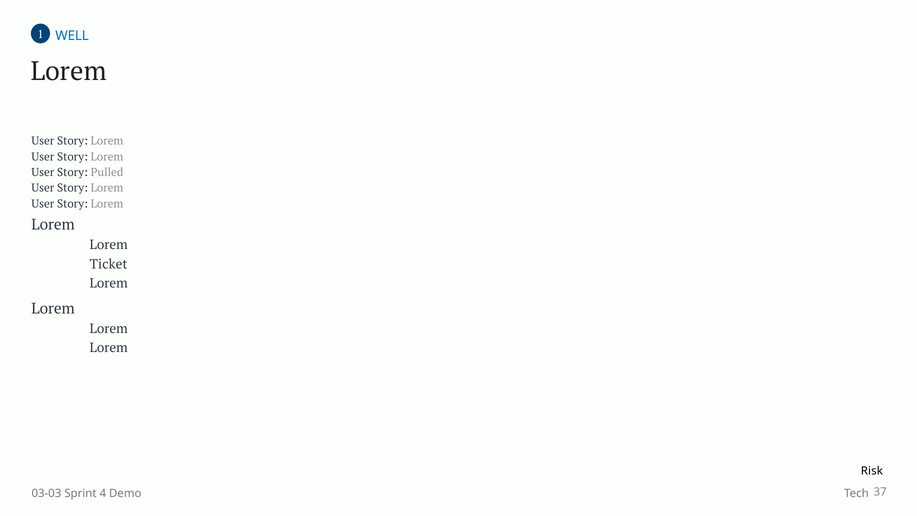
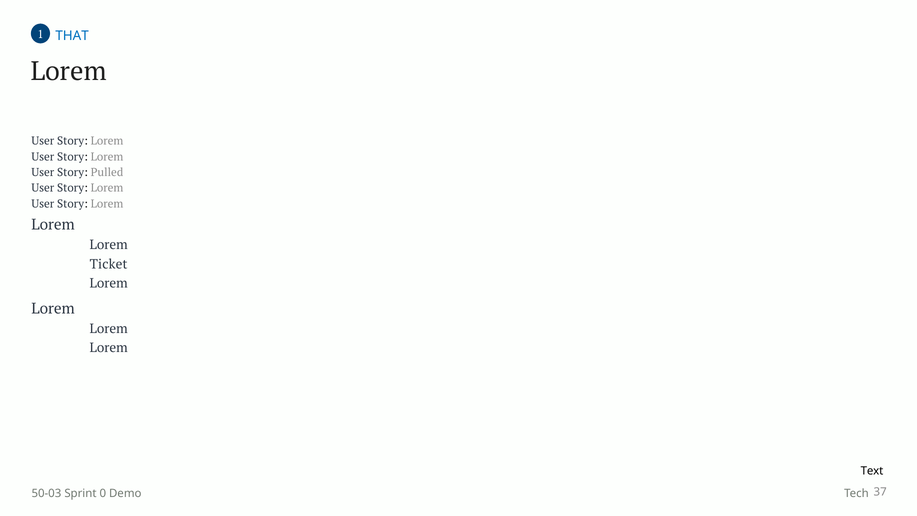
WELL: WELL -> THAT (72, 36)
Risk: Risk -> Text (872, 471)
03-03: 03-03 -> 50-03 (46, 493)
4: 4 -> 0 (103, 493)
